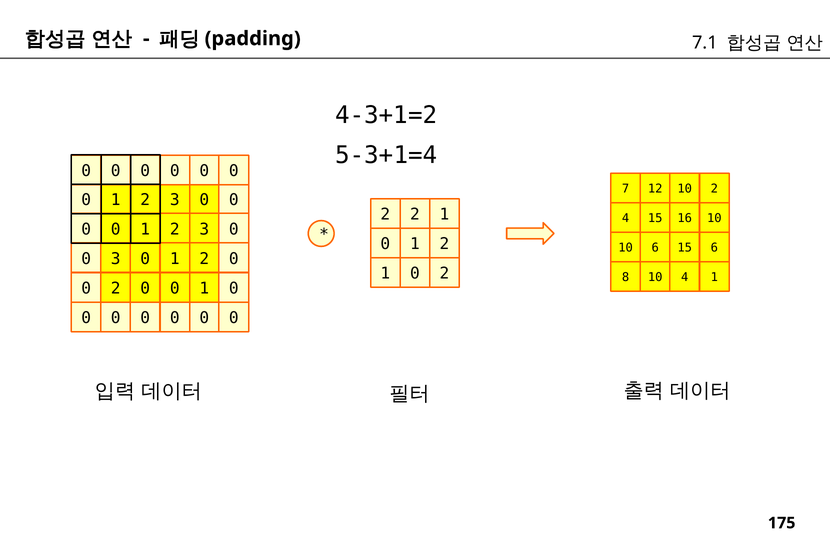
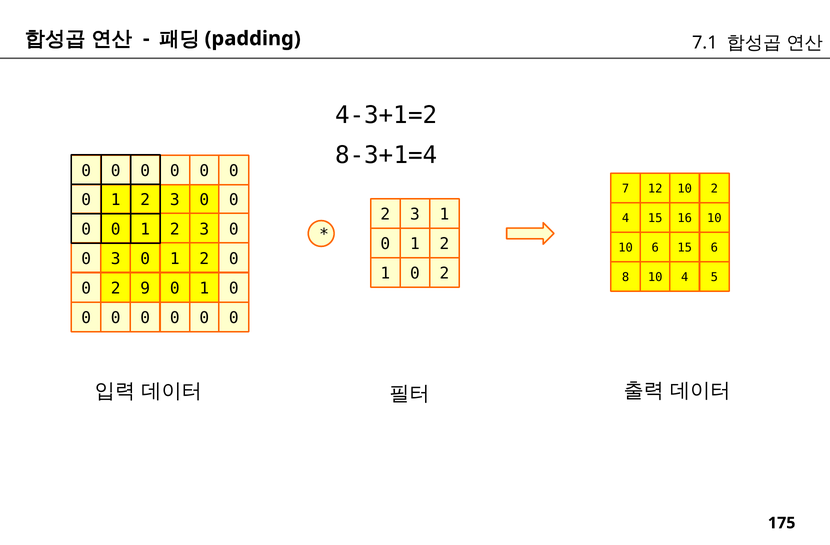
5-3+1=4: 5-3+1=4 -> 8-3+1=4 (386, 155)
2: 2 -> 3 (415, 215)
4 1: 1 -> 5 (714, 277)
2 0: 0 -> 9 (145, 288)
